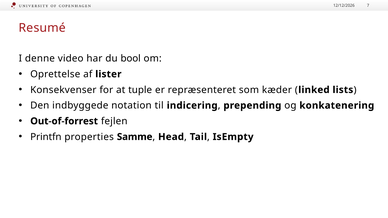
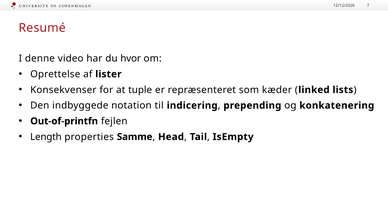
bool: bool -> hvor (131, 59)
Out-of-forrest: Out-of-forrest -> Out-of-printfn (64, 121)
Printfn: Printfn -> Length (46, 137)
